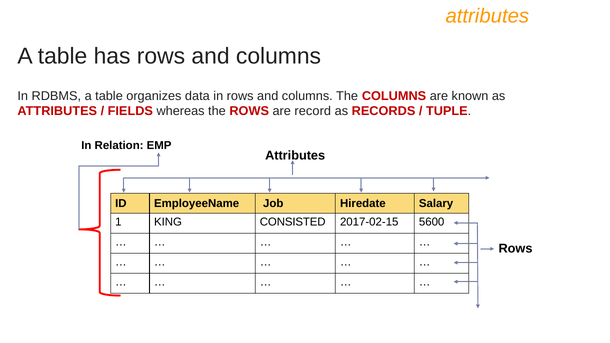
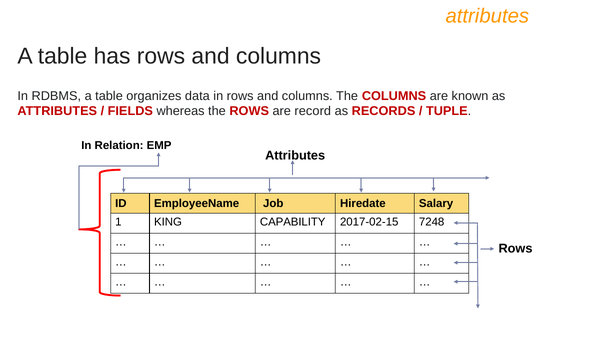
CONSISTED: CONSISTED -> CAPABILITY (293, 222)
5600: 5600 -> 7248 (432, 222)
